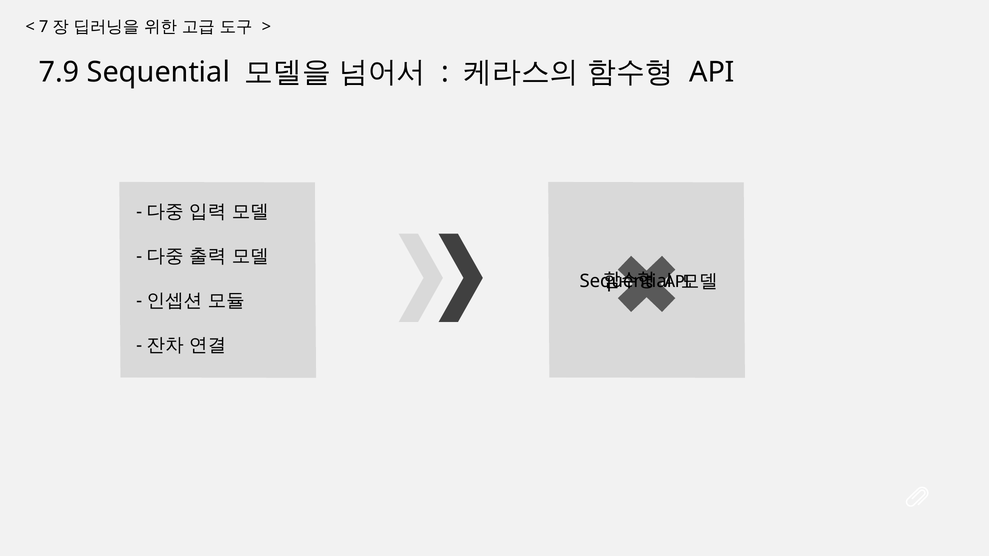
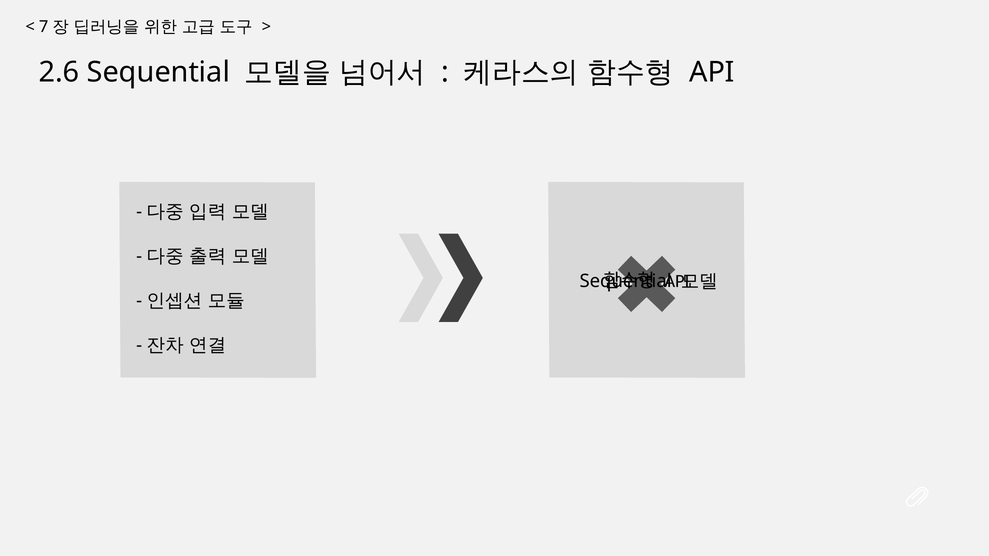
7.9: 7.9 -> 2.6 (59, 72)
